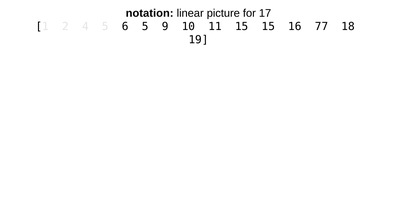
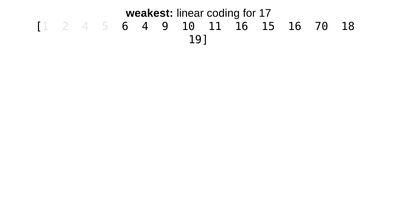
notation: notation -> weakest (150, 13)
picture: picture -> coding (223, 13)
6 5: 5 -> 4 (145, 26)
11 15: 15 -> 16 (242, 26)
77: 77 -> 70 (322, 26)
